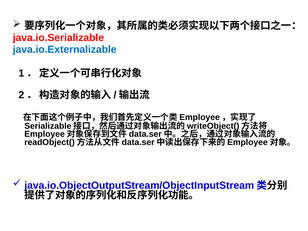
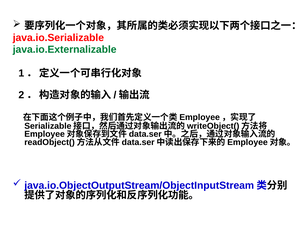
java.io.Externalizable colour: blue -> green (65, 50)
